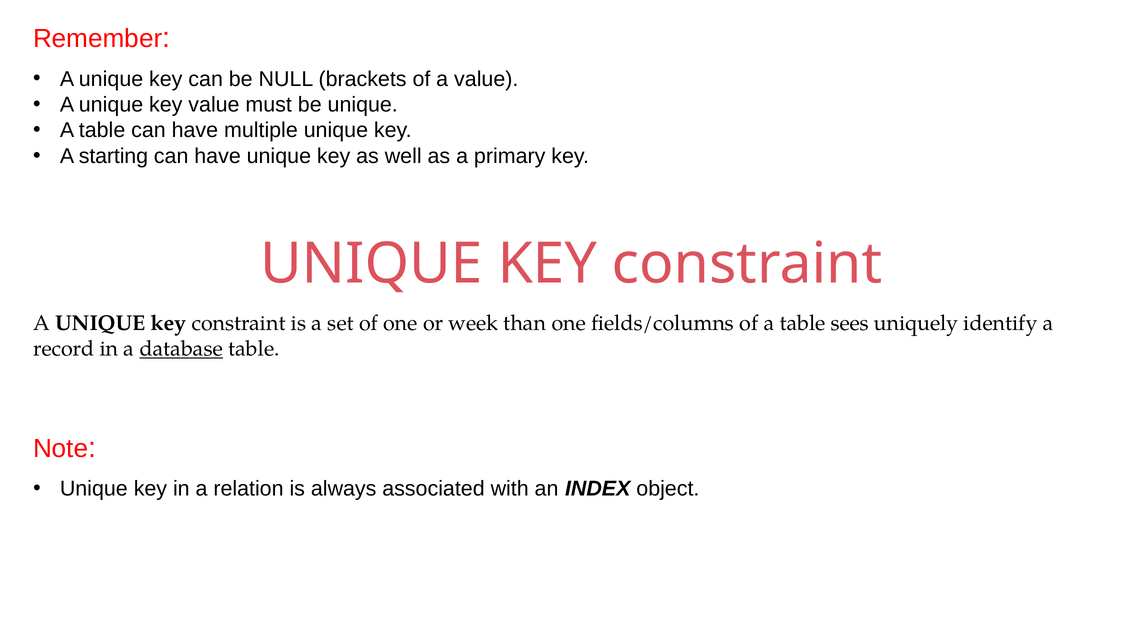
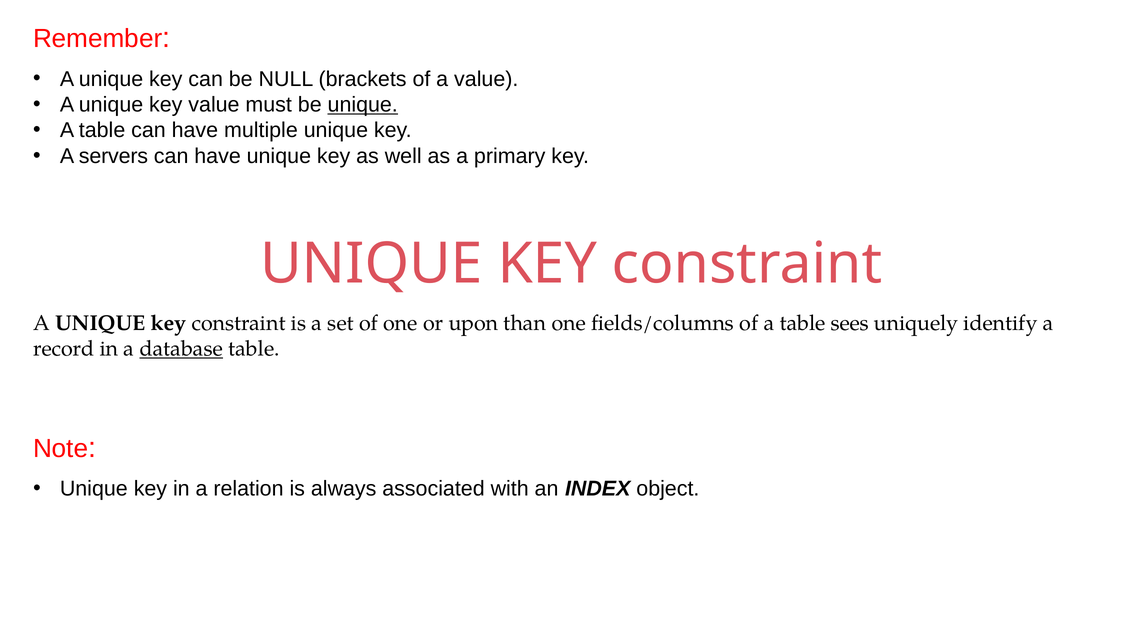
unique underline: none -> present (363, 105)
starting: starting -> servers (113, 156)
week: week -> upon (473, 323)
